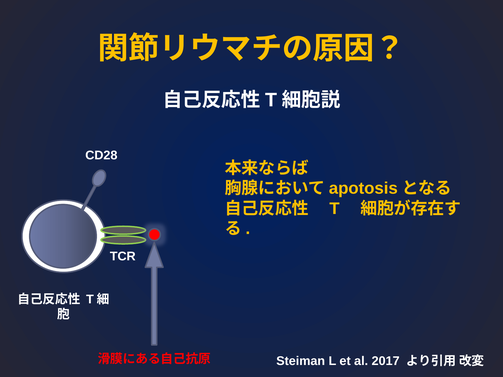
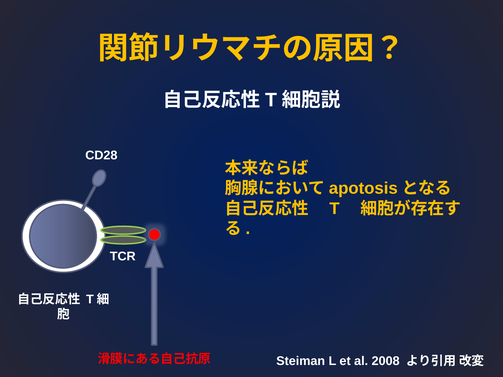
2017: 2017 -> 2008 (386, 361)
